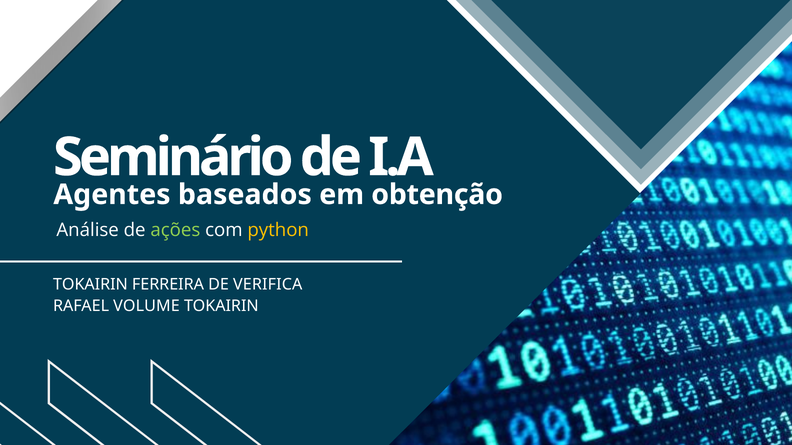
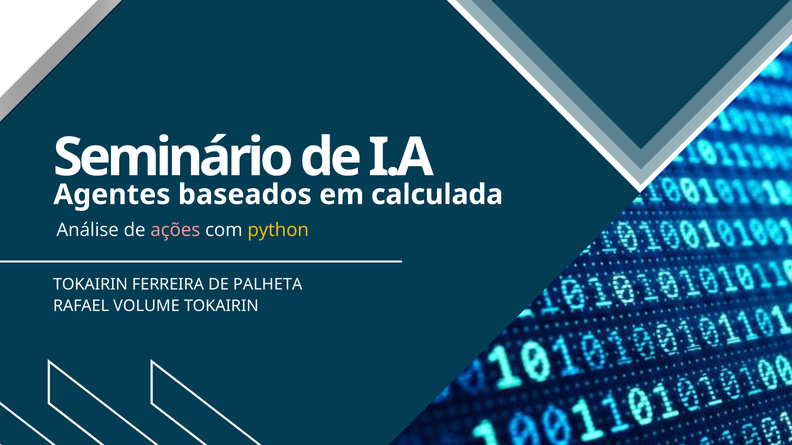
obtenção: obtenção -> calculada (437, 195)
ações colour: light green -> pink (175, 230)
VERIFICA: VERIFICA -> PALHETA (268, 285)
